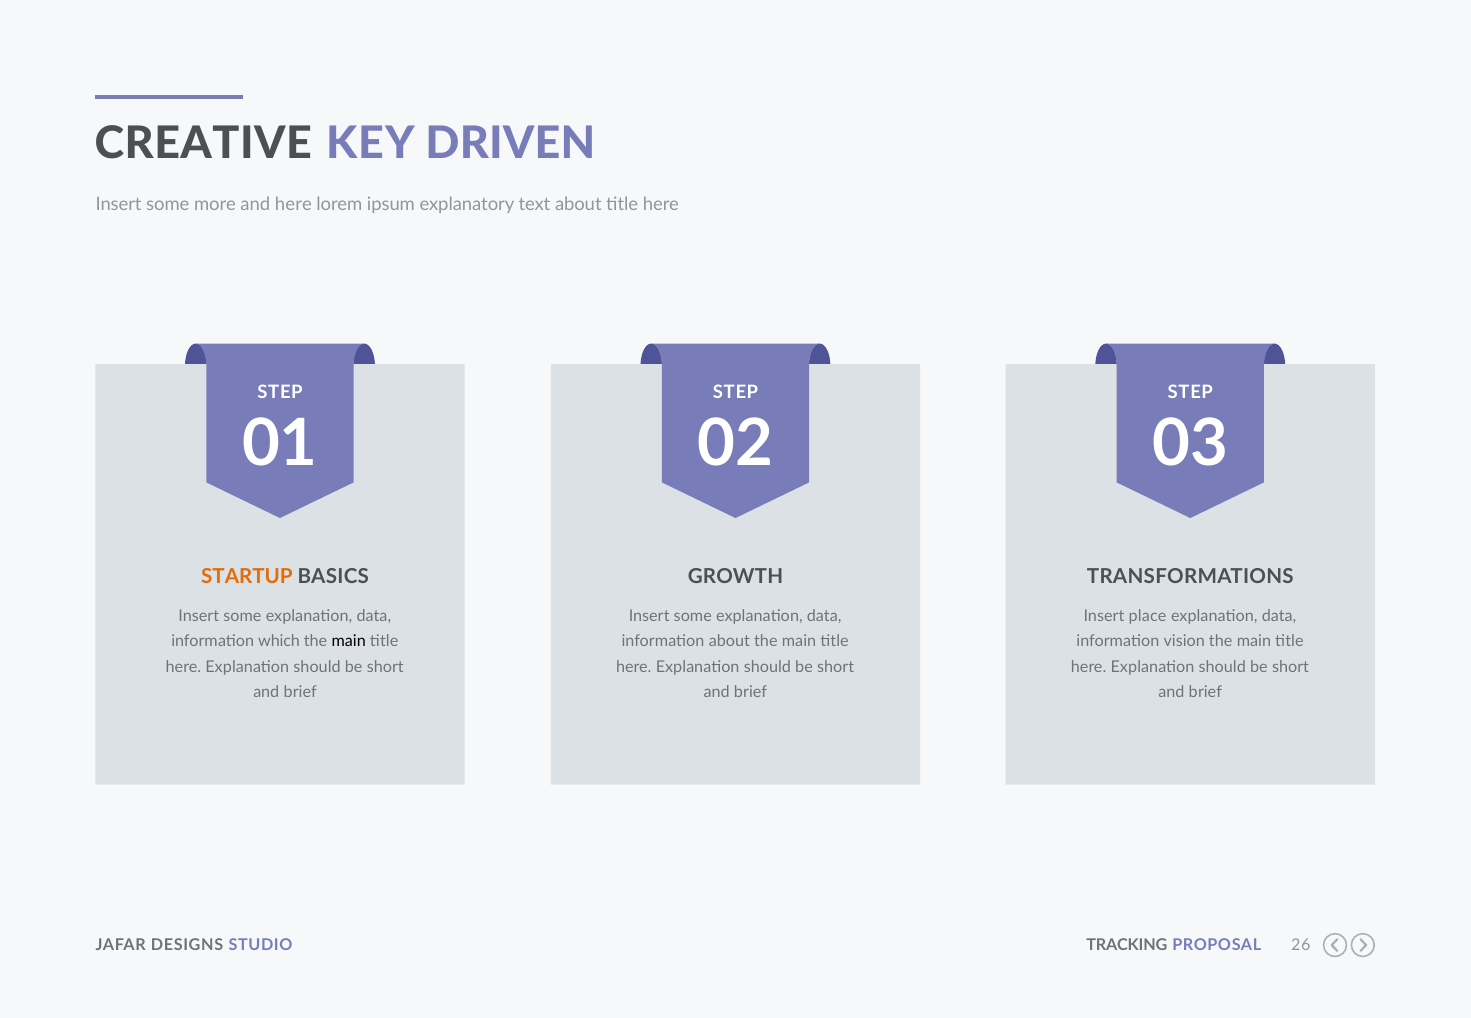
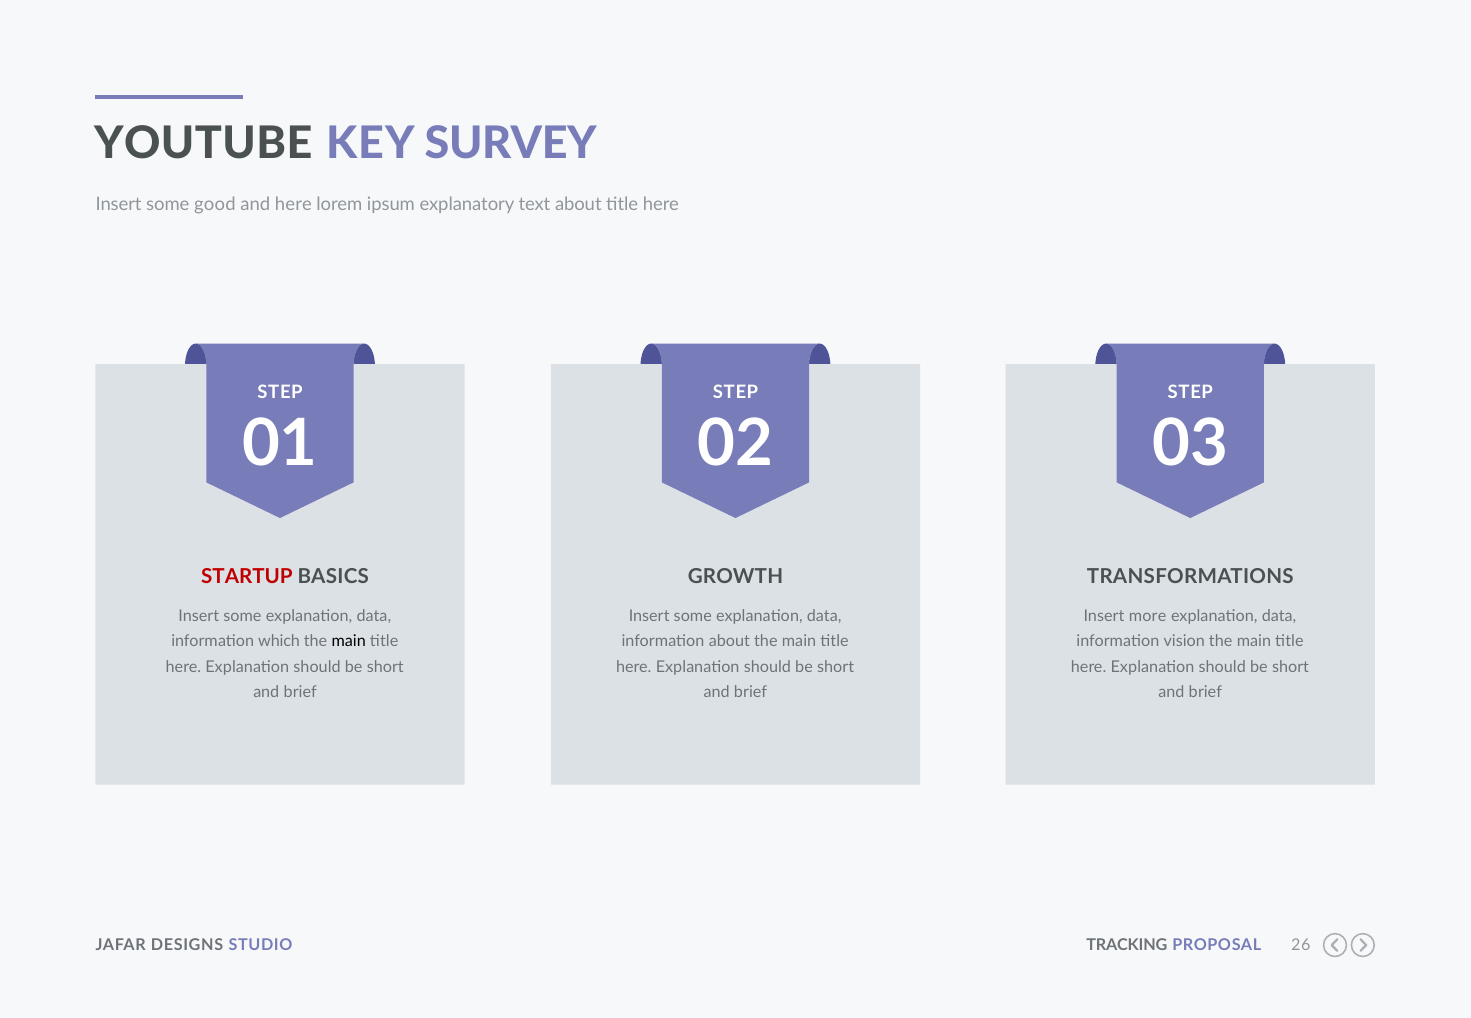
CREATIVE: CREATIVE -> YOUTUBE (203, 144)
DRIVEN: DRIVEN -> SURVEY (511, 144)
more: more -> good (215, 205)
STARTUP colour: orange -> red (247, 577)
place: place -> more (1148, 616)
